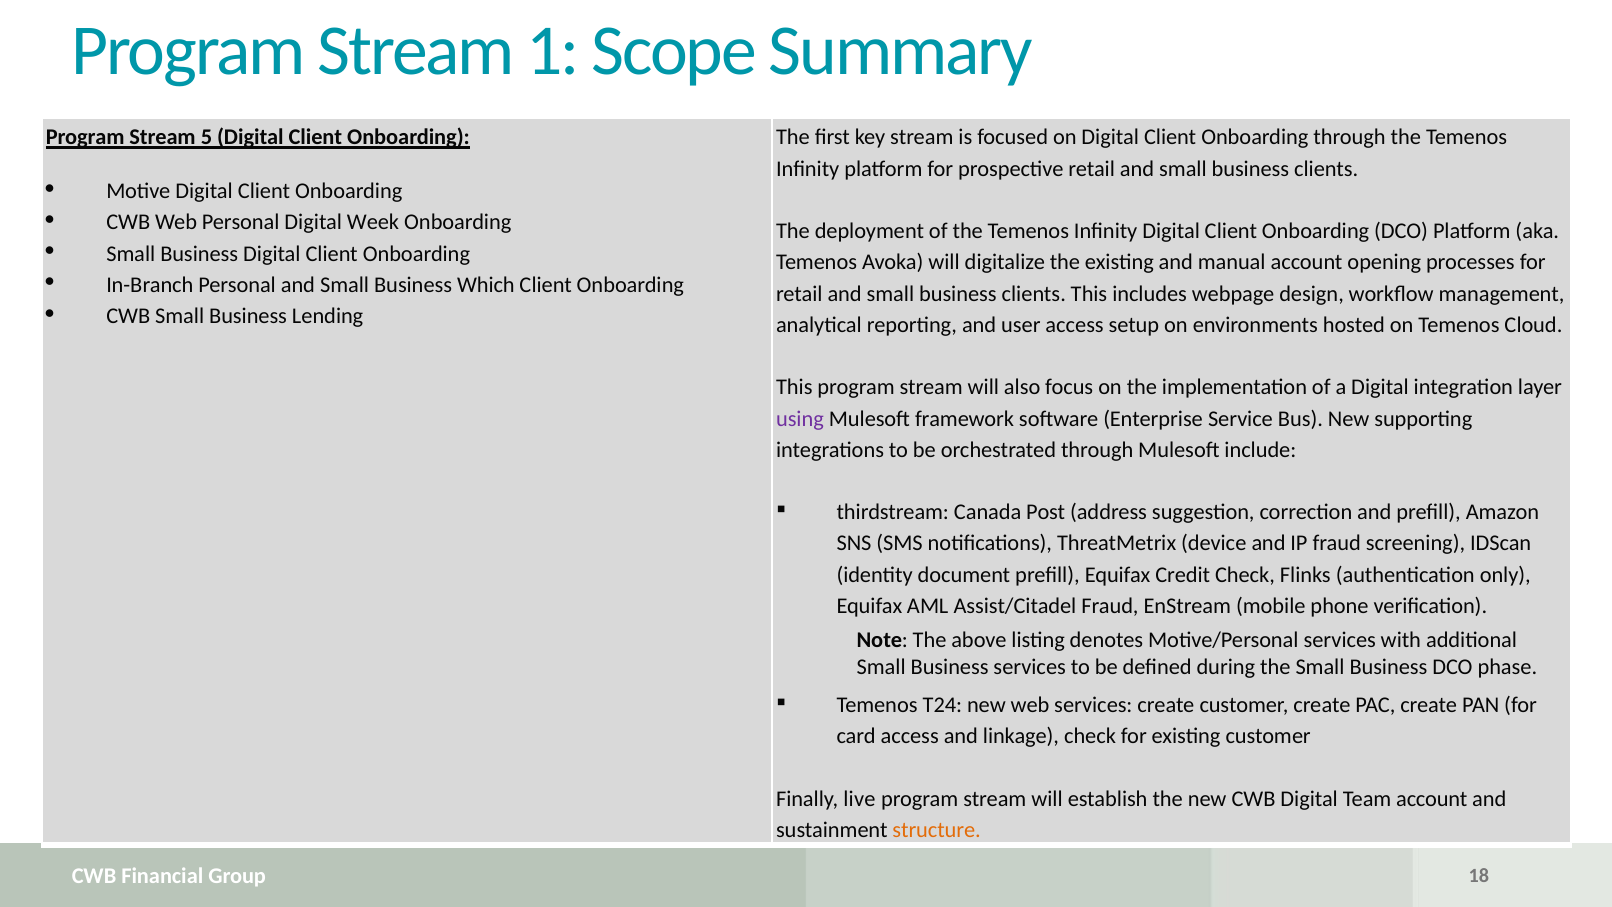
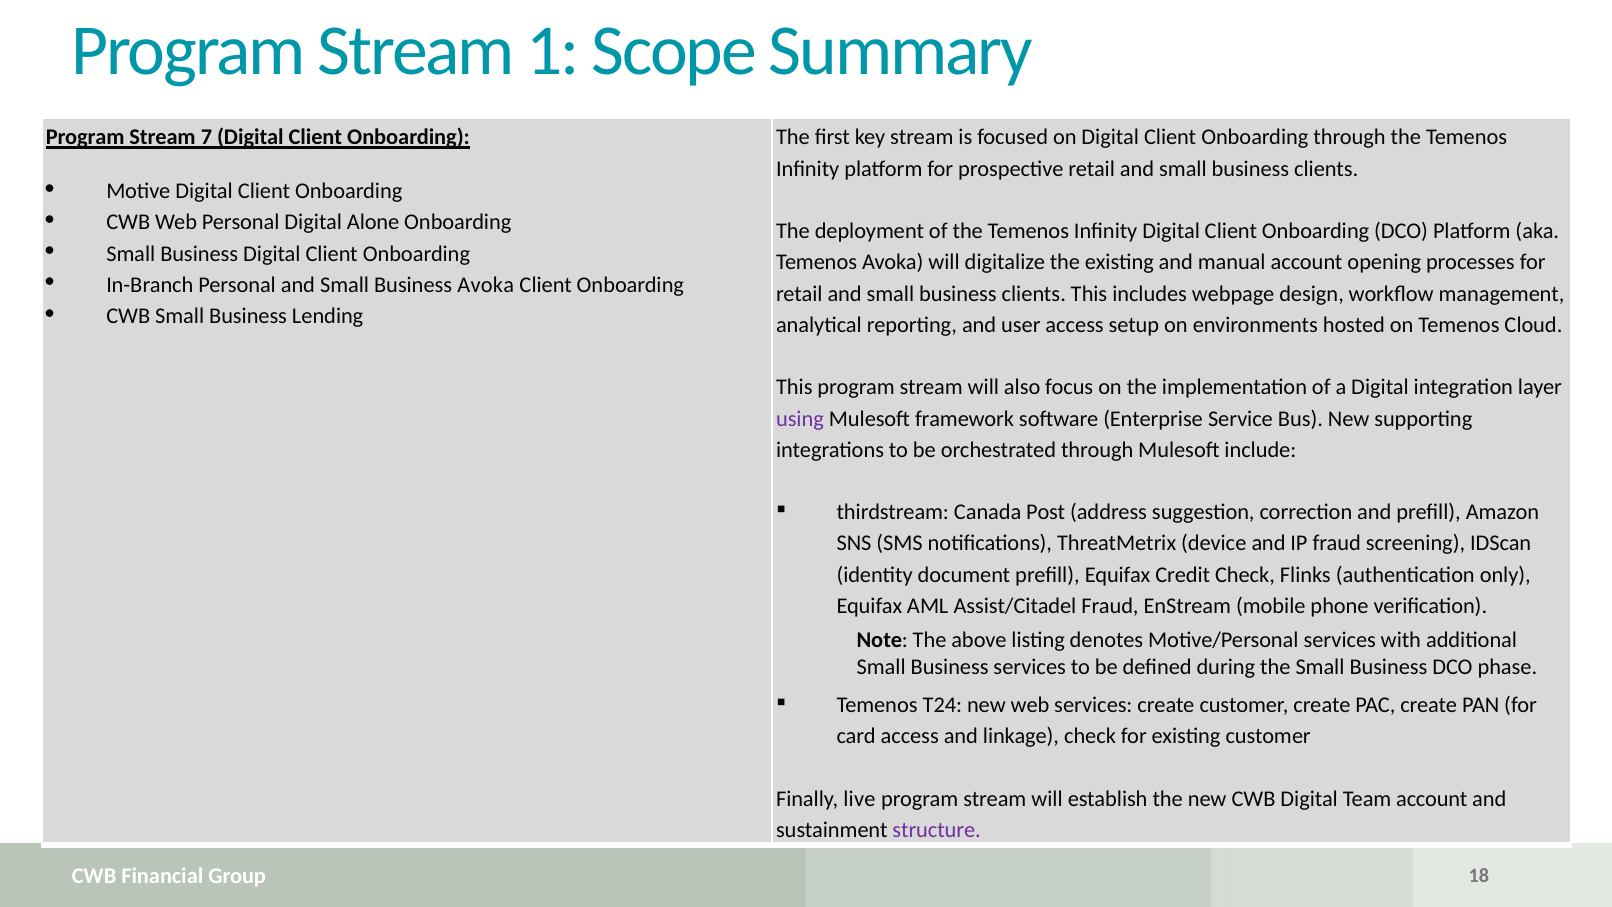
5: 5 -> 7 (207, 137)
Week: Week -> Alone (373, 222)
Business Which: Which -> Avoka (486, 285)
structure colour: orange -> purple (937, 830)
